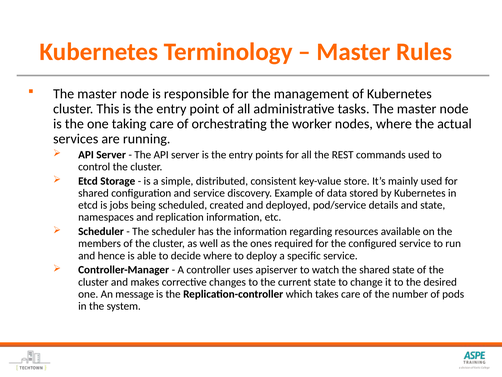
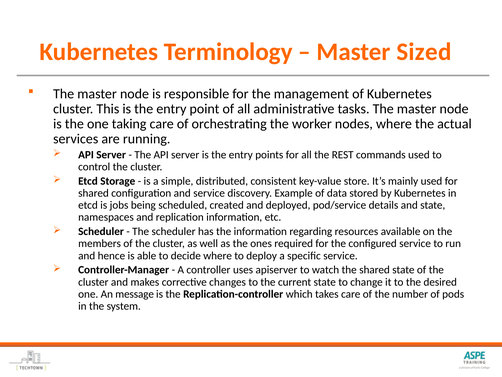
Rules: Rules -> Sized (424, 52)
